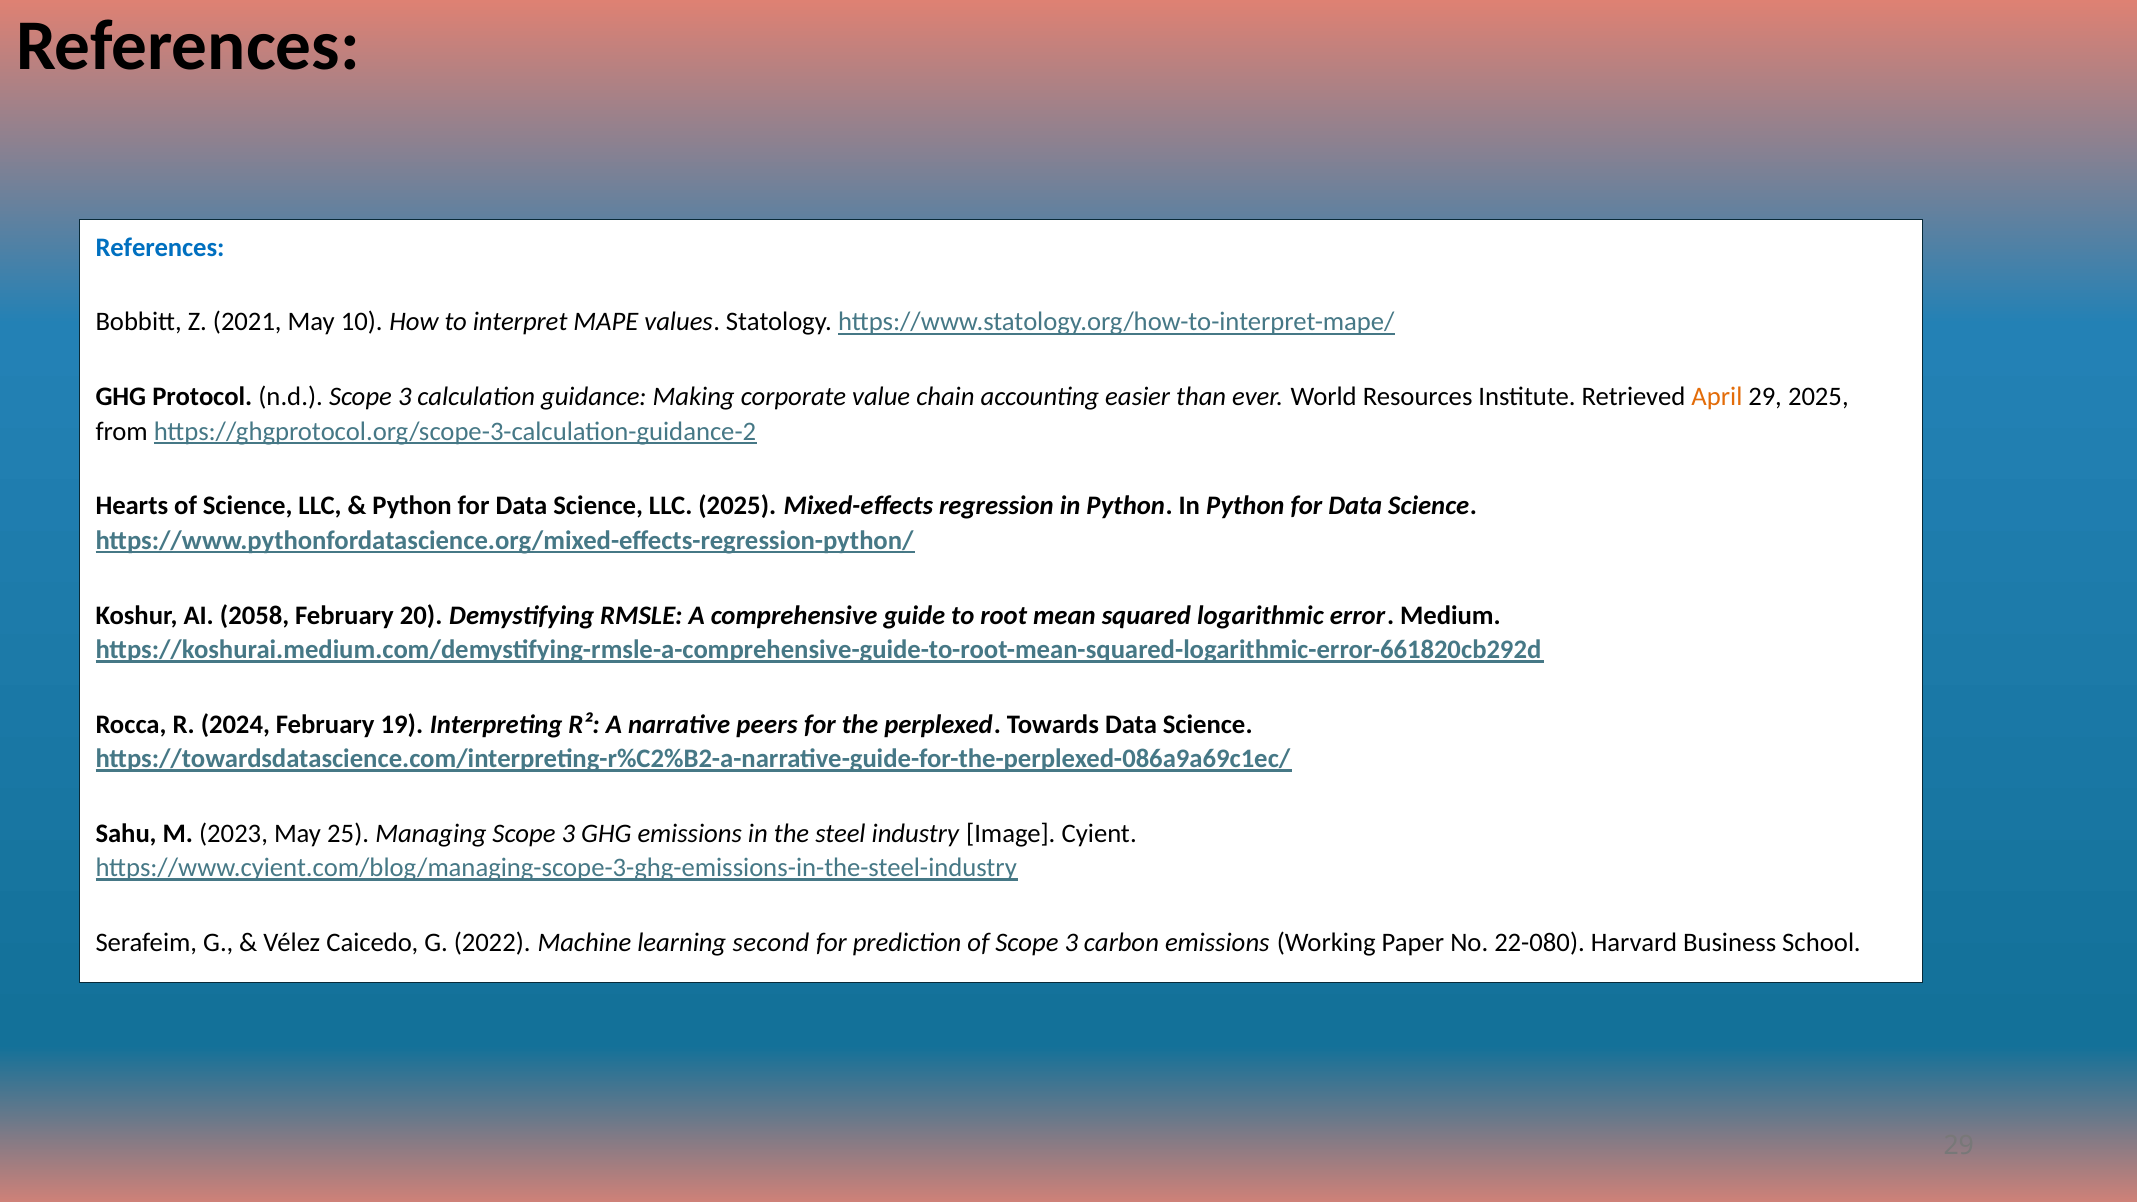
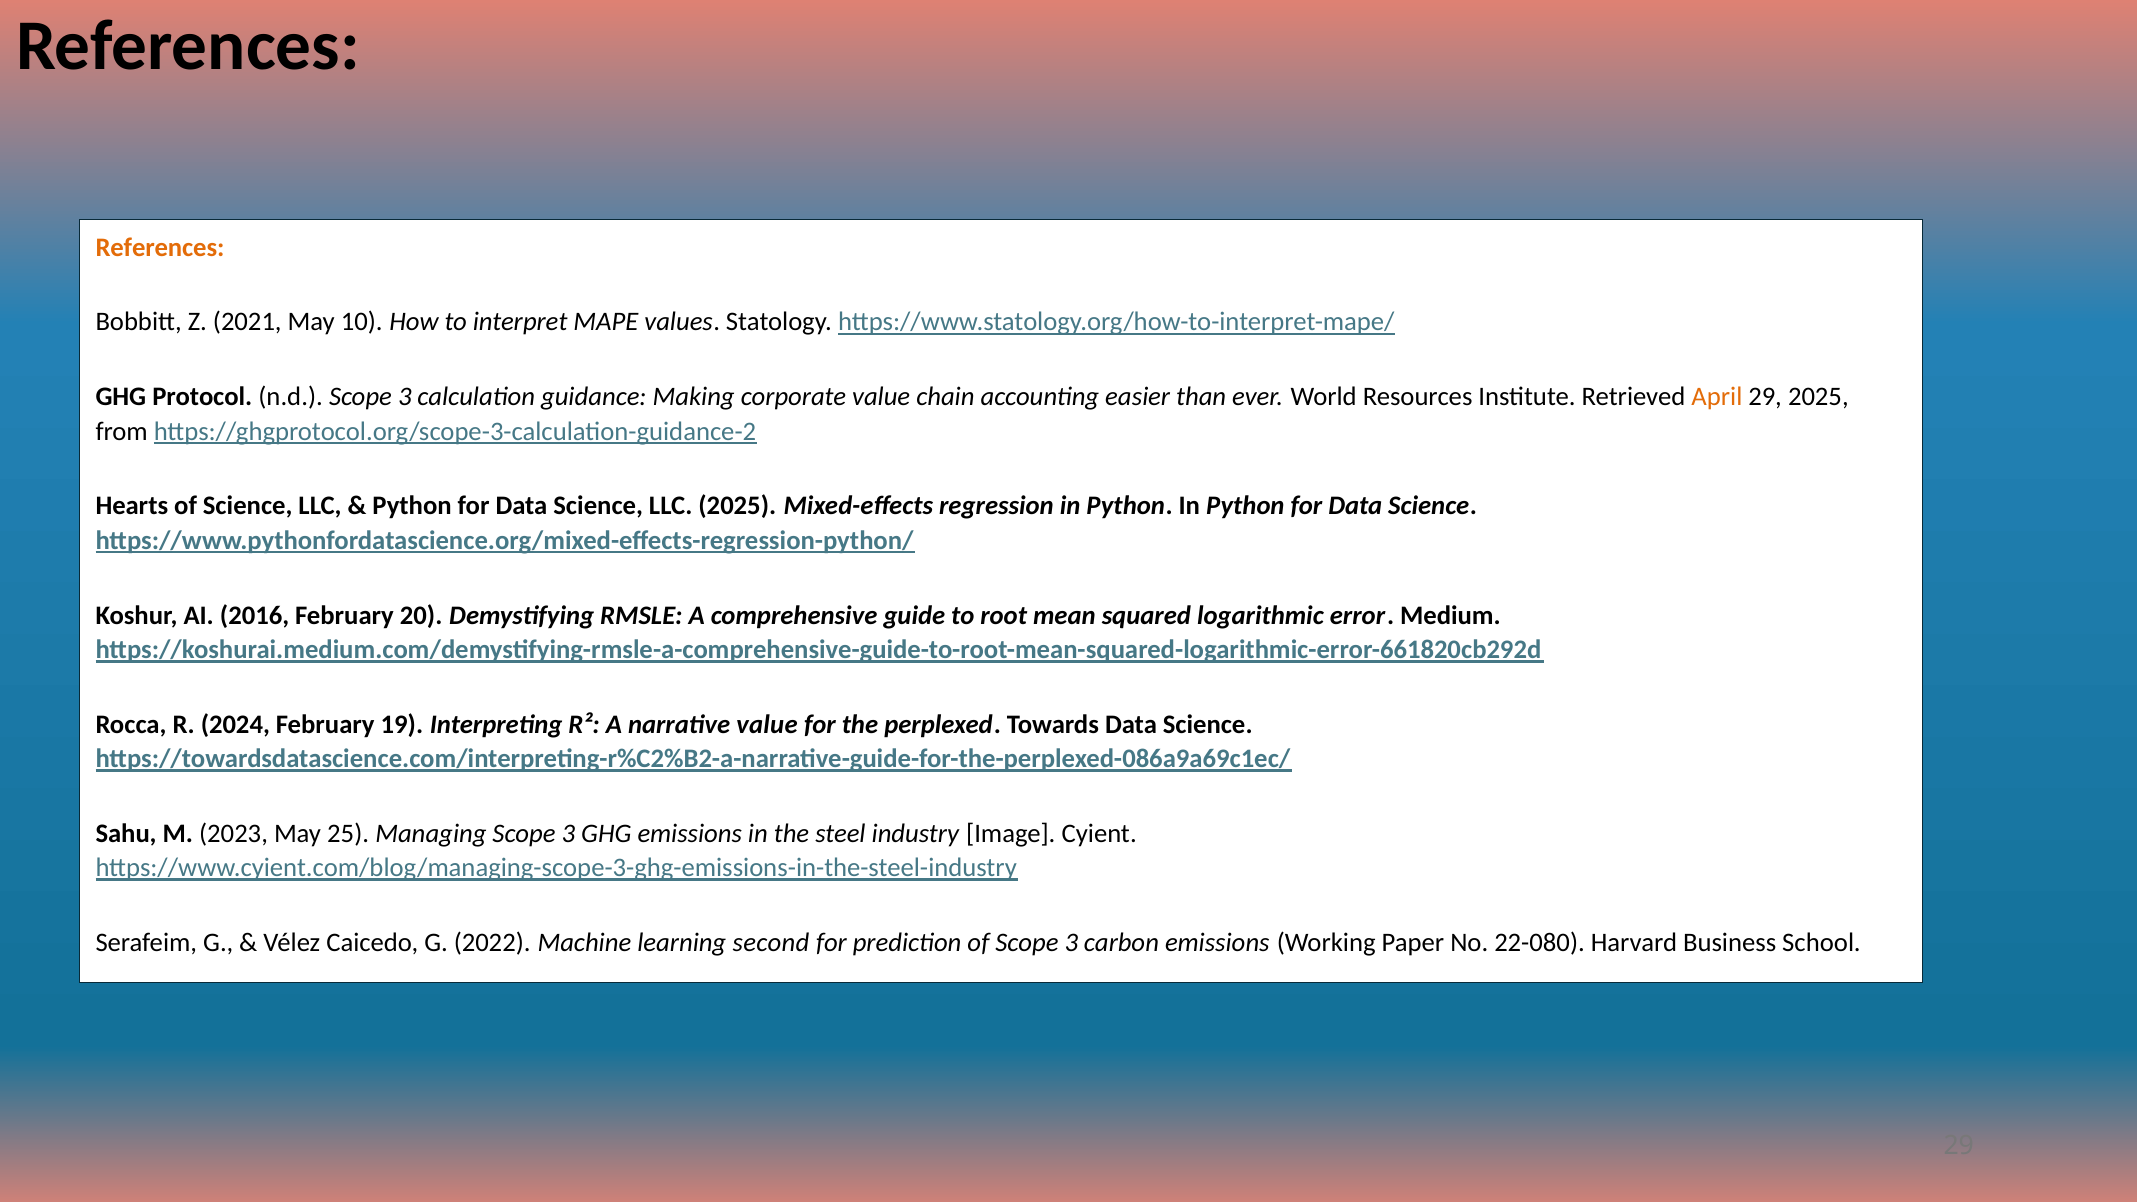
References colour: blue -> orange (160, 248)
2058: 2058 -> 2016 (255, 615)
narrative peers: peers -> value (767, 724)
